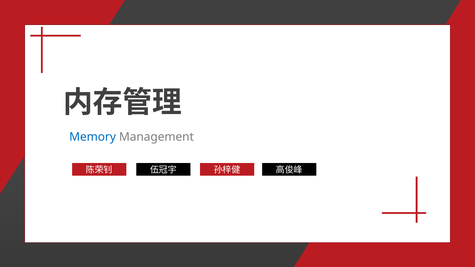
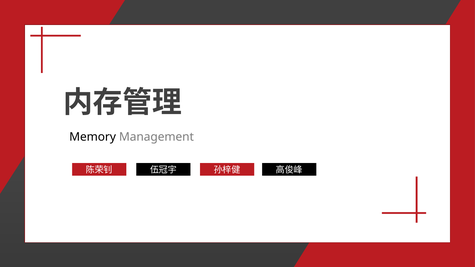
Memory colour: blue -> black (93, 137)
